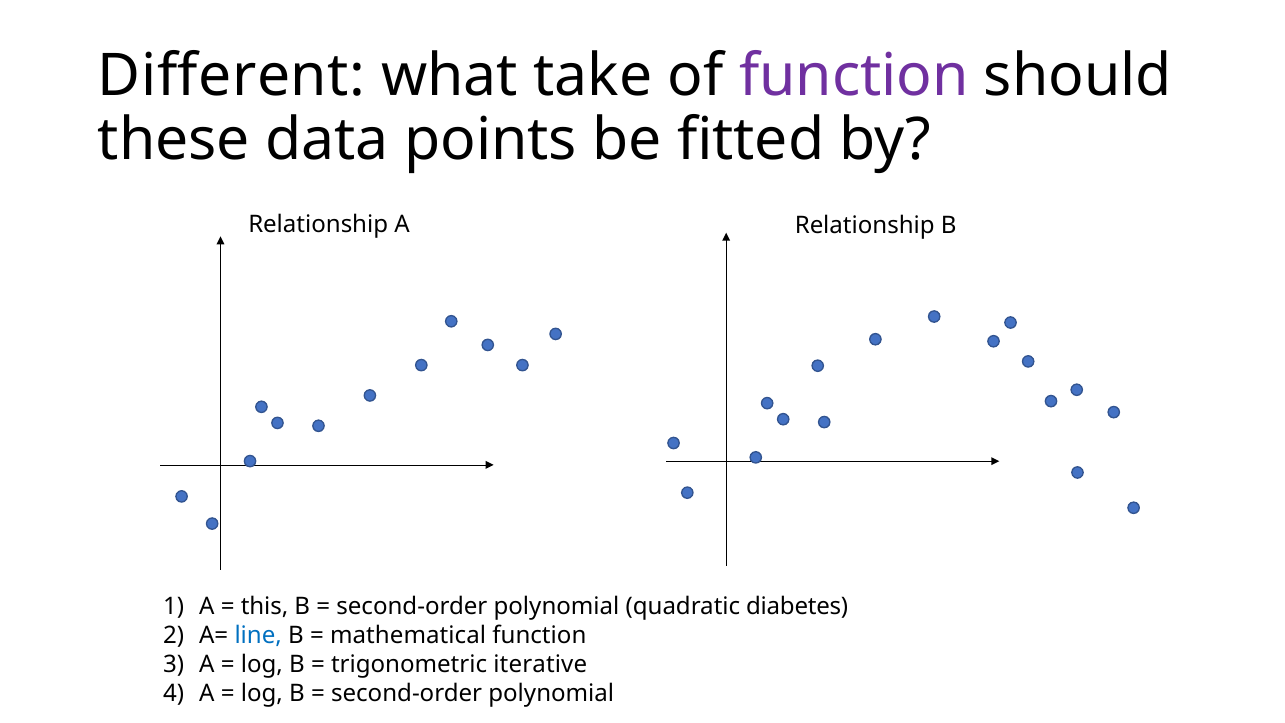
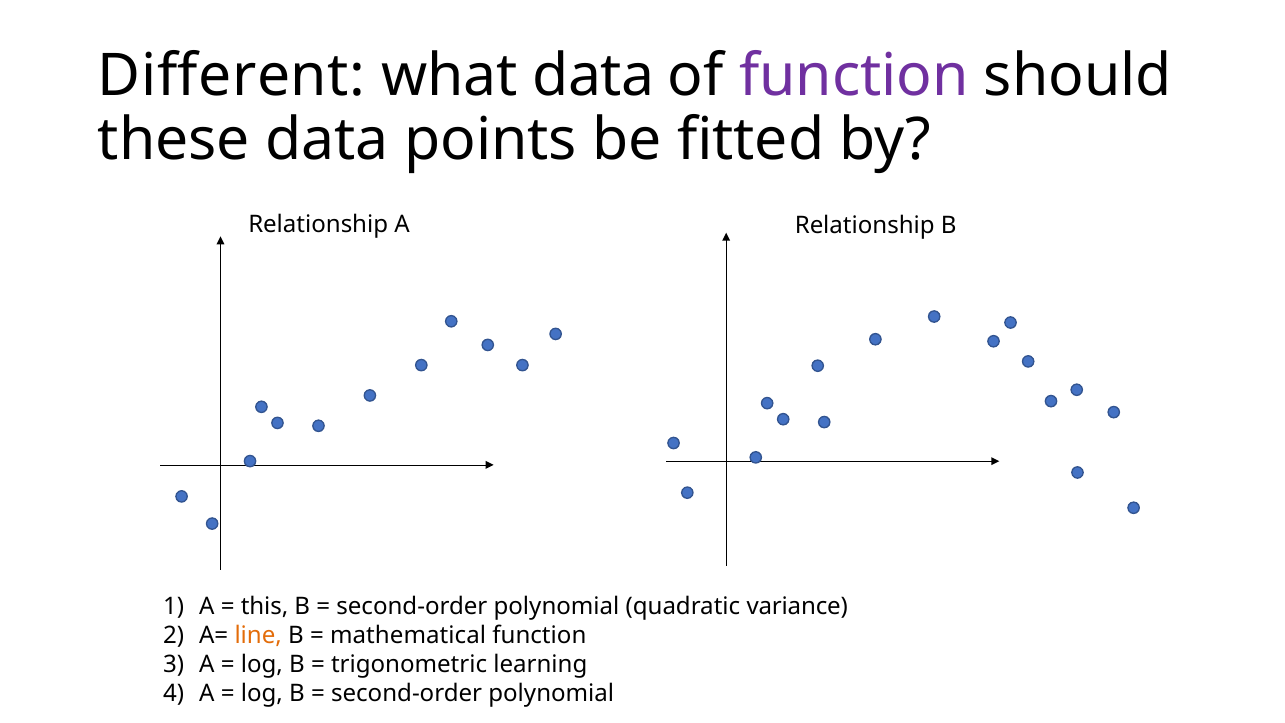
what take: take -> data (593, 76)
diabetes: diabetes -> variance (797, 607)
line colour: blue -> orange (258, 636)
iterative: iterative -> learning (540, 665)
